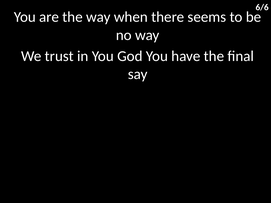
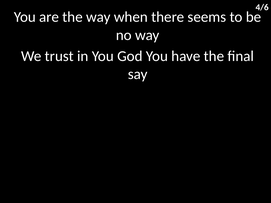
6/6: 6/6 -> 4/6 (262, 7)
